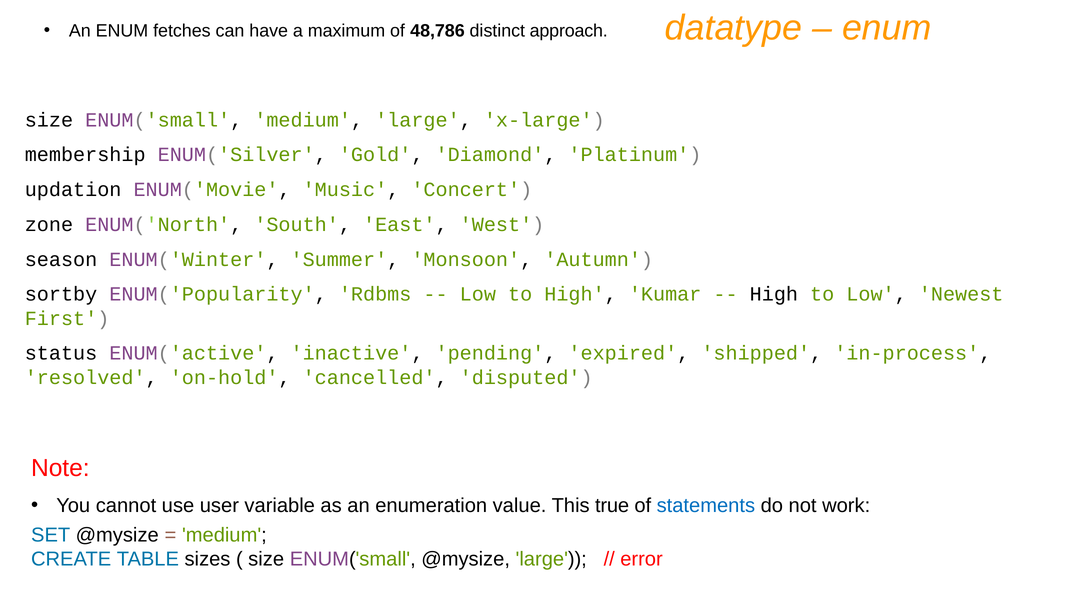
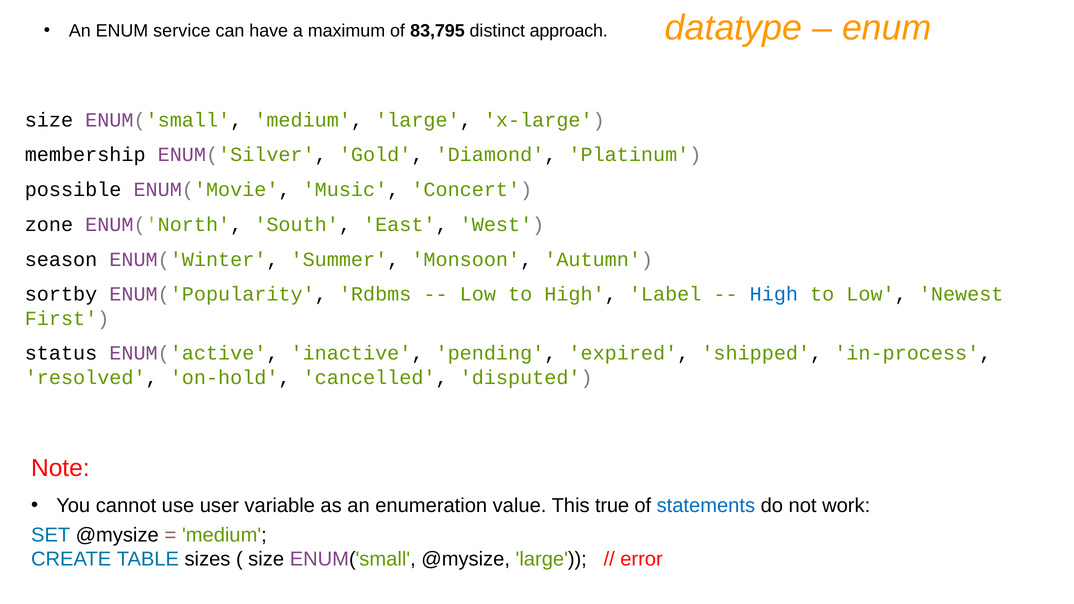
fetches: fetches -> service (182, 31)
48,786: 48,786 -> 83,795 (437, 31)
updation: updation -> possible (73, 190)
Kumar: Kumar -> Label (665, 294)
High colour: black -> blue (774, 294)
